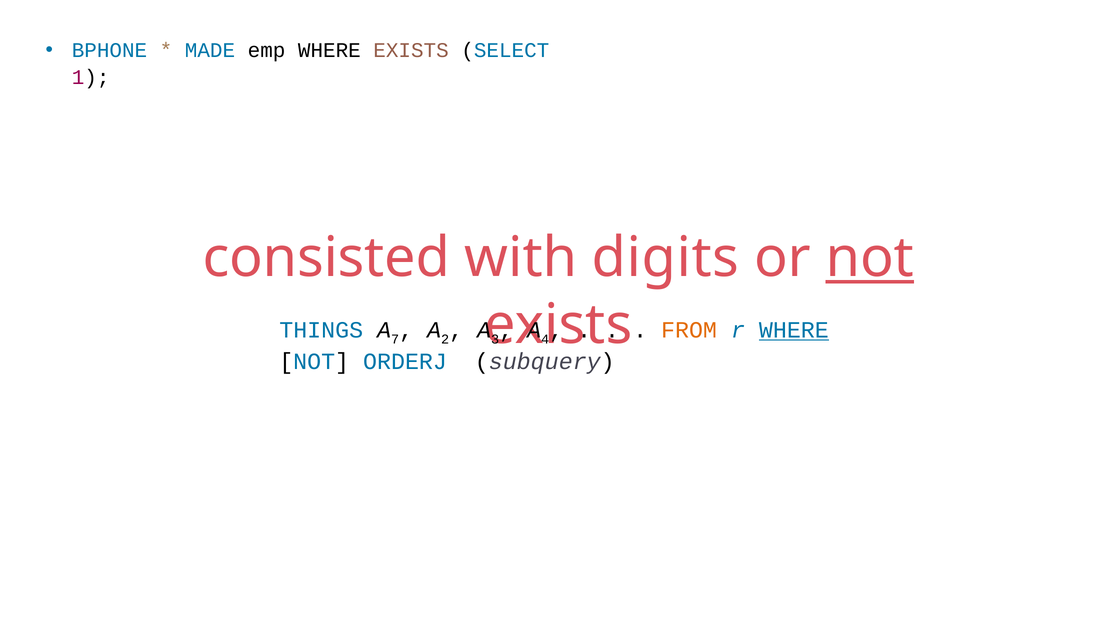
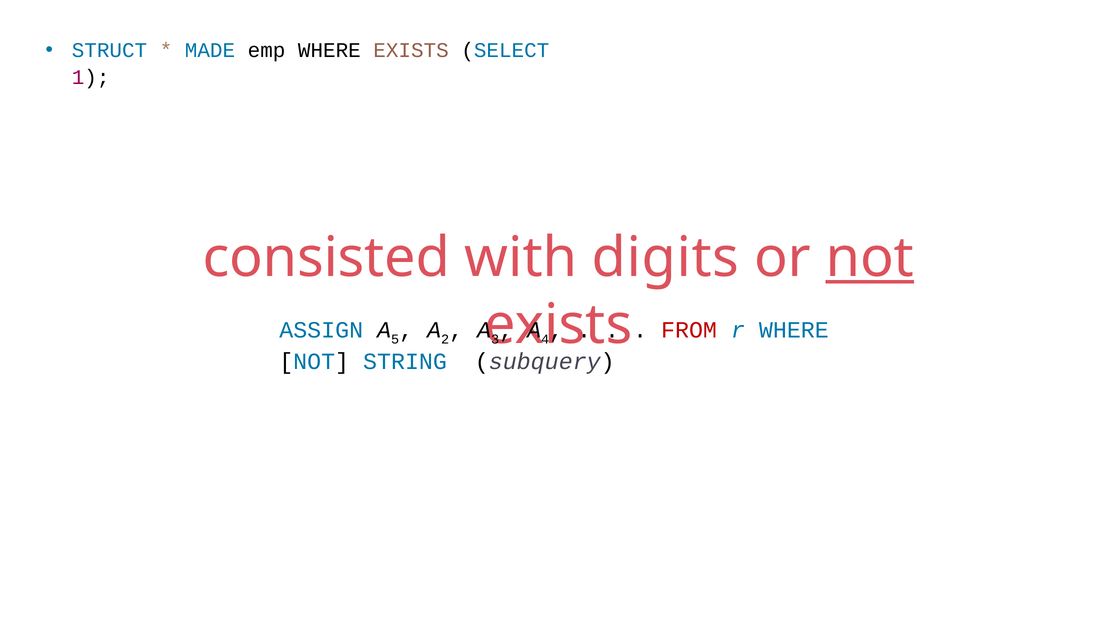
BPHONE: BPHONE -> STRUCT (109, 50)
THINGS: THINGS -> ASSIGN (321, 330)
7: 7 -> 5 (395, 339)
FROM colour: orange -> red (689, 330)
WHERE underline: present -> none (794, 330)
ORDERJ: ORDERJ -> STRING (405, 362)
